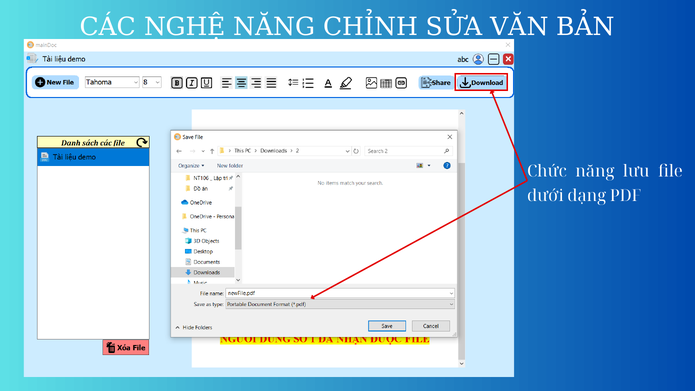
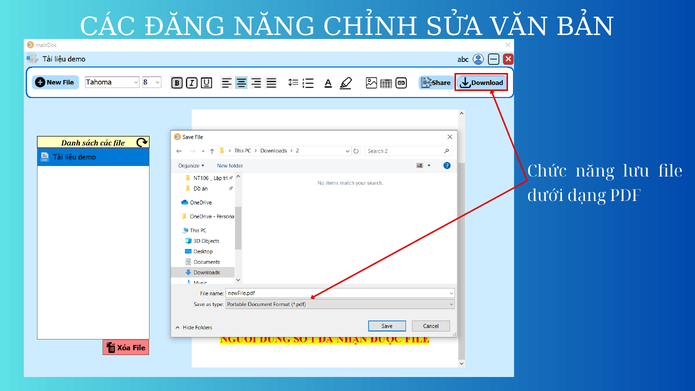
NGHỆ: NGHỆ -> ĐĂNG (185, 27)
